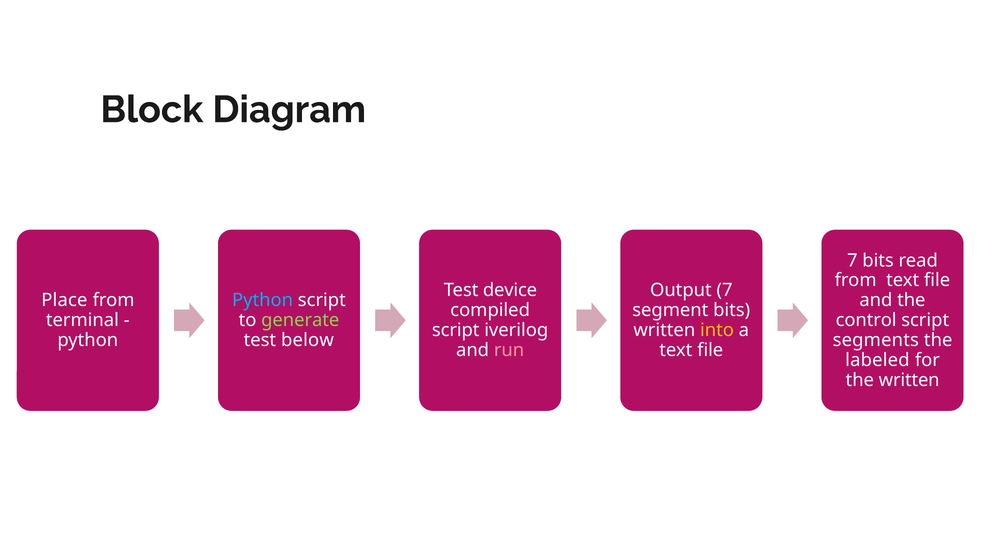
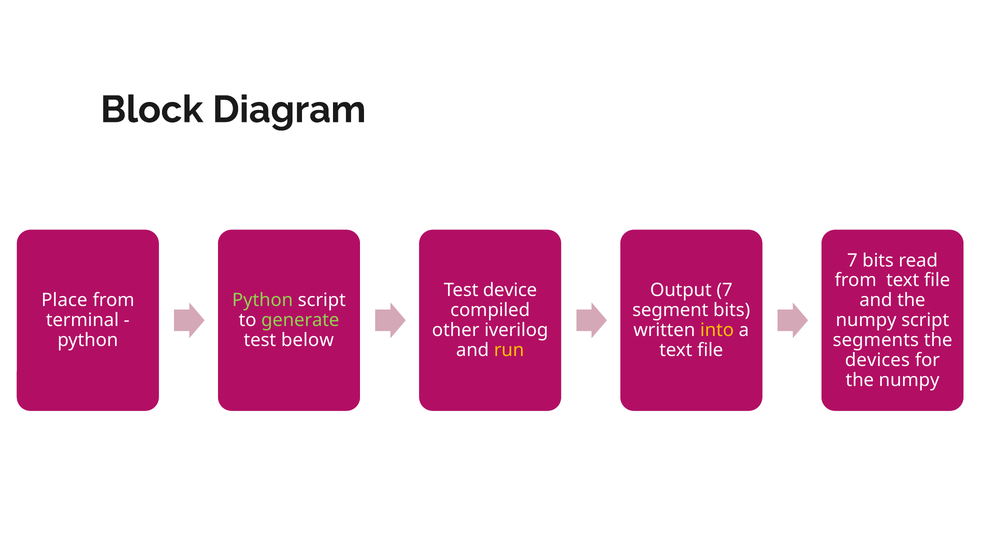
Python colour: light blue -> light green (263, 300)
control: control -> numpy (866, 320)
script: script -> other (456, 330)
run colour: pink -> yellow (509, 350)
labeled: labeled -> devices (877, 360)
written: written -> numpy (909, 380)
